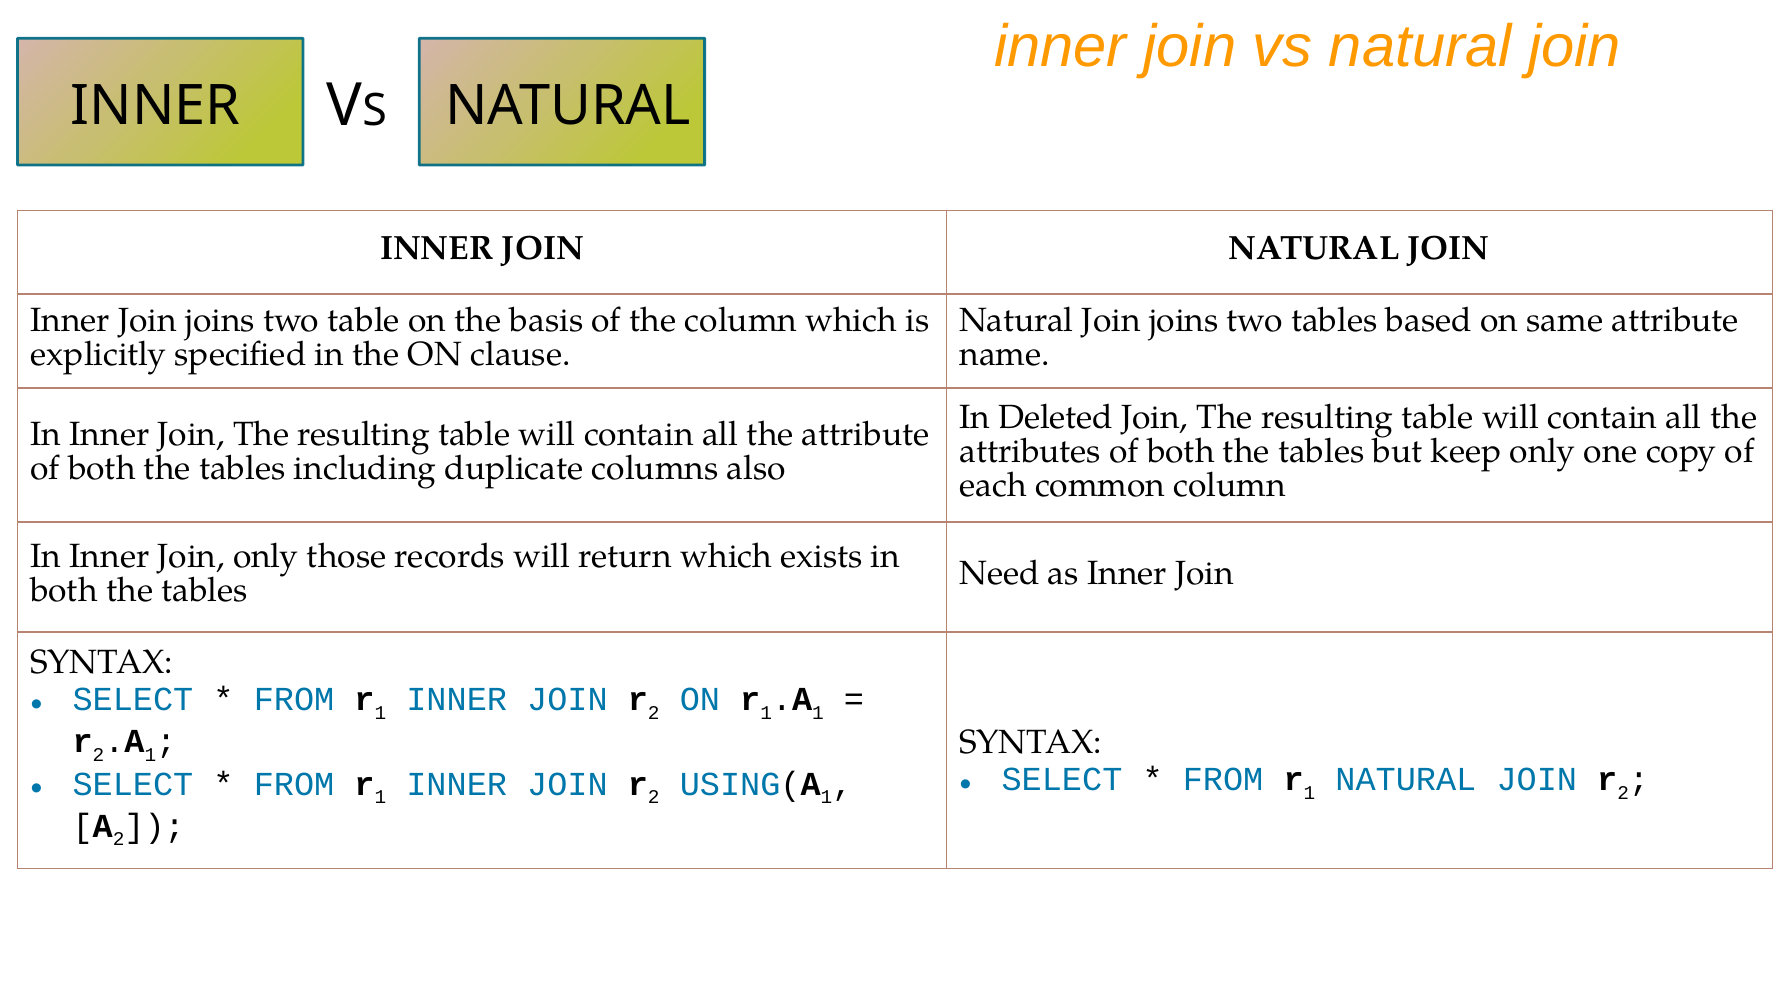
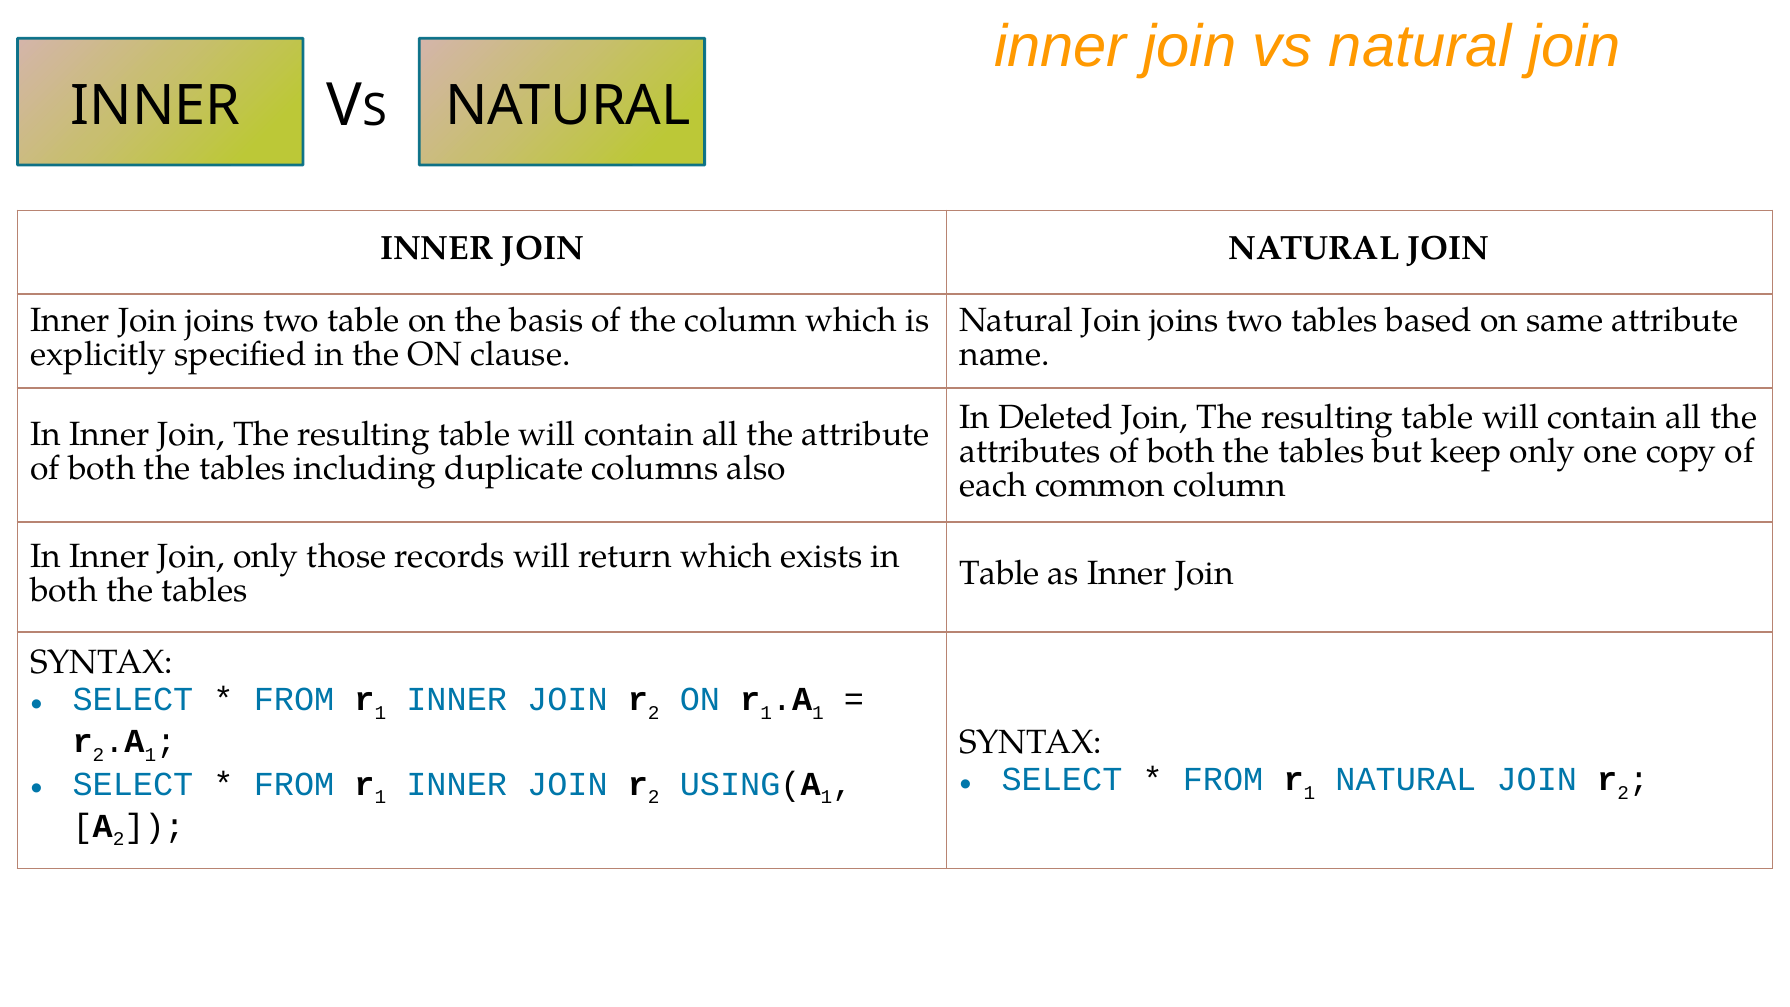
Need: Need -> Table (1000, 573)
